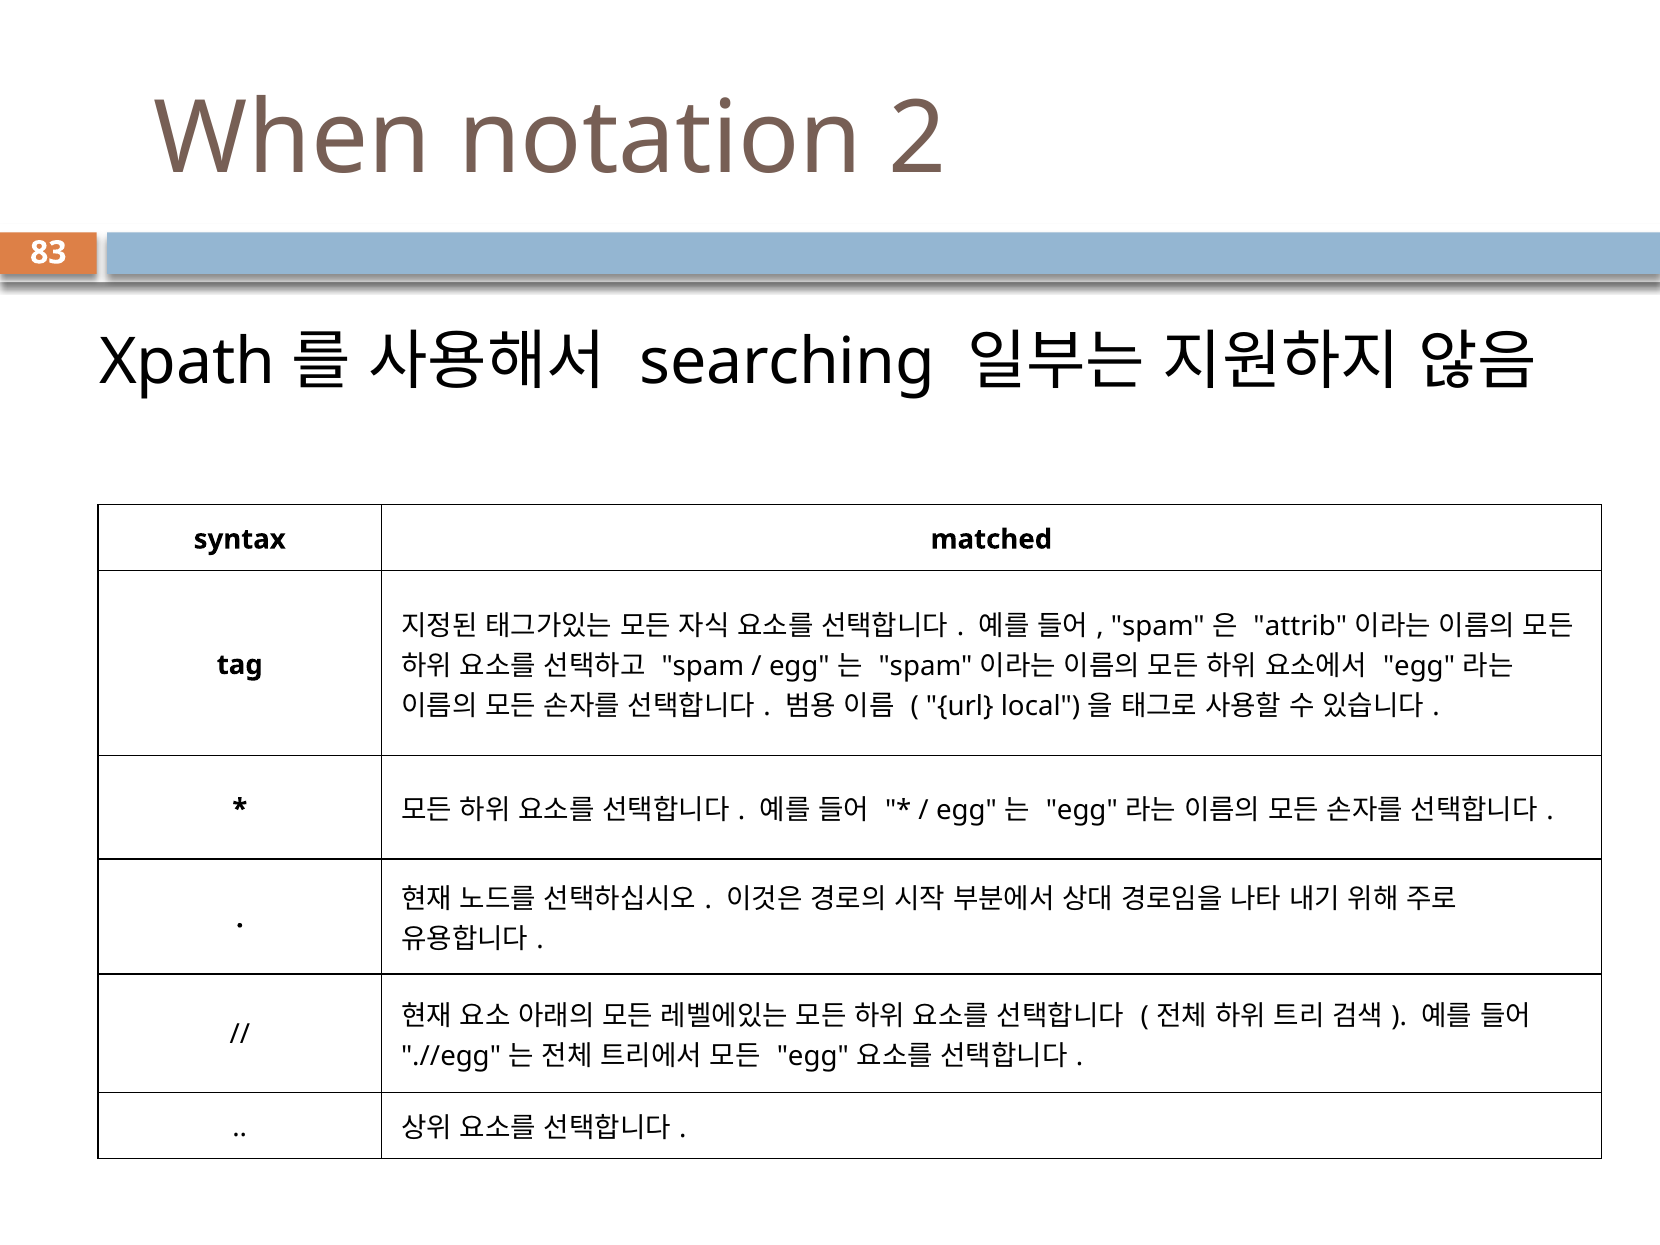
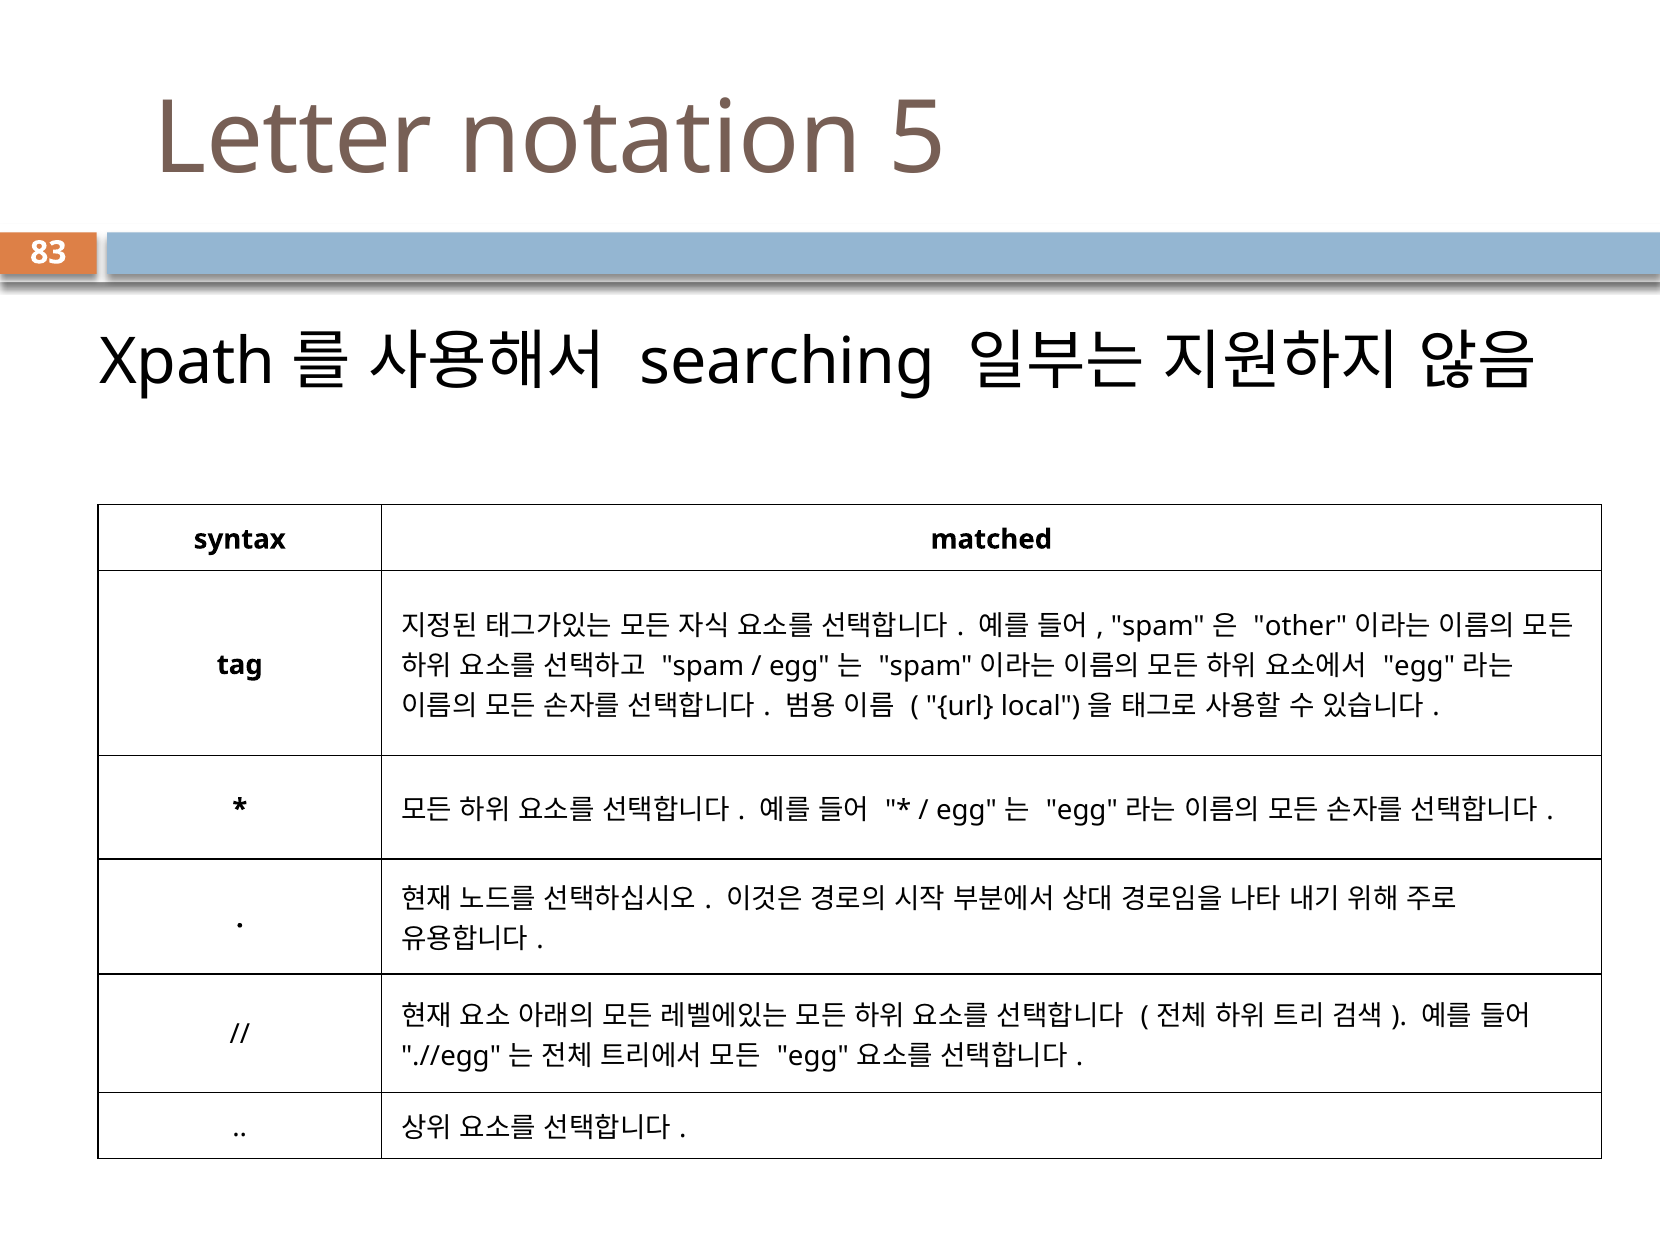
When: When -> Letter (293, 139)
2: 2 -> 5 (918, 139)
attrib: attrib -> other (1300, 626)
